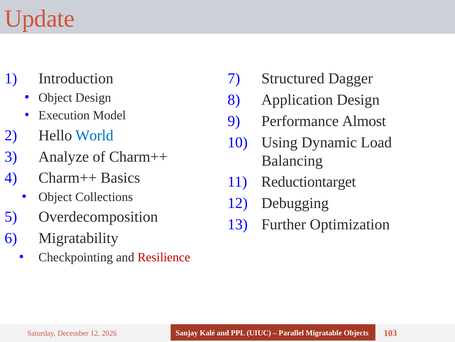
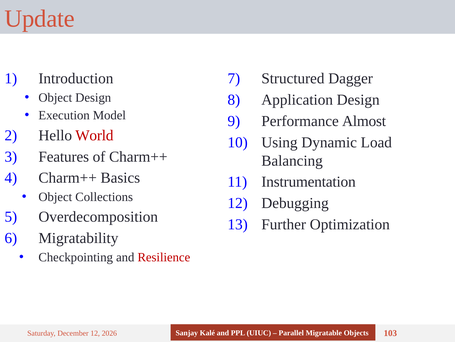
World colour: blue -> red (94, 135)
Analyze: Analyze -> Features (64, 156)
Reductiontarget: Reductiontarget -> Instrumentation (309, 182)
